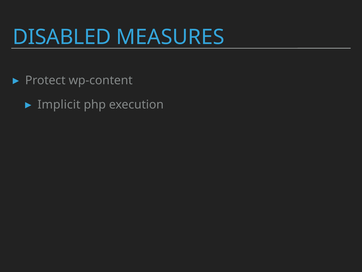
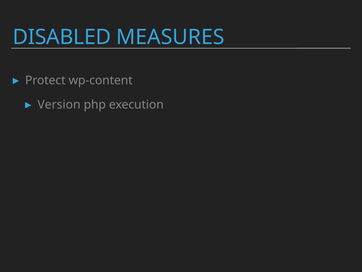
Implicit: Implicit -> Version (59, 104)
